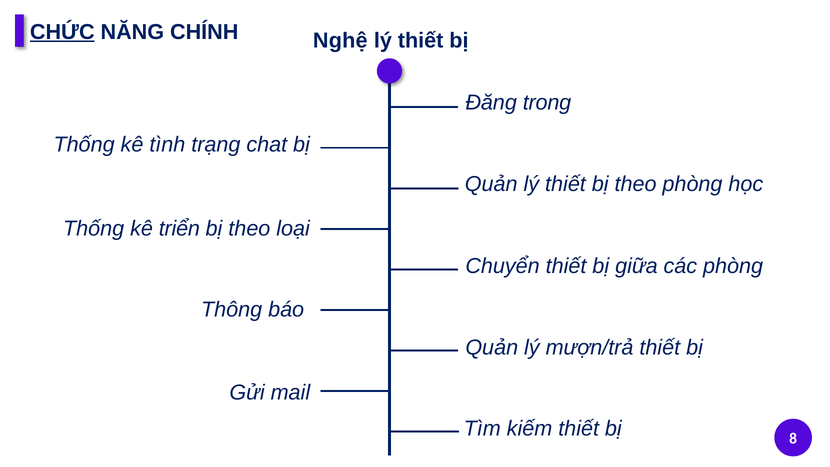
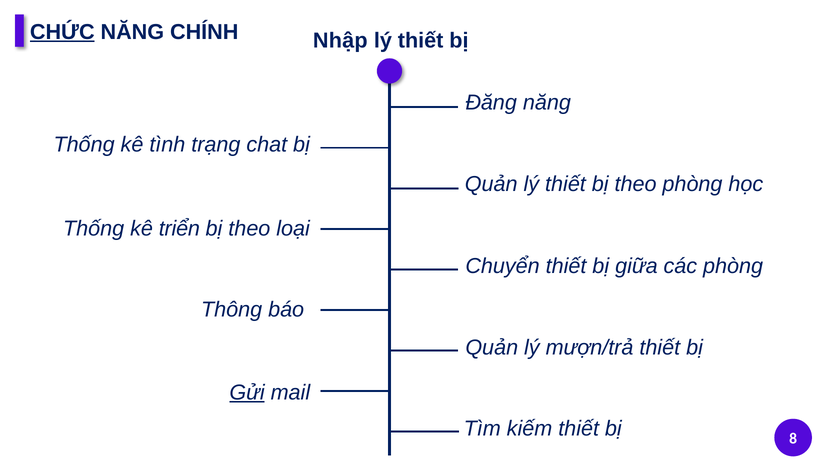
Nghệ: Nghệ -> Nhập (340, 41)
Đăng trong: trong -> năng (547, 103)
Gửi underline: none -> present (247, 392)
